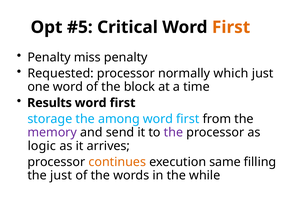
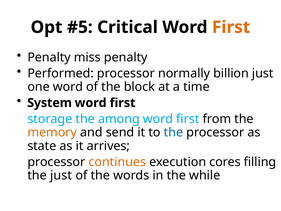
Requested: Requested -> Performed (61, 73)
which: which -> billion (231, 73)
Results: Results -> System (50, 103)
memory colour: purple -> orange (52, 132)
the colour: purple -> blue (173, 132)
logic: logic -> state (42, 146)
same: same -> cores (225, 162)
